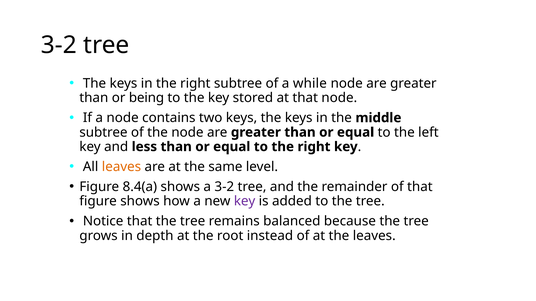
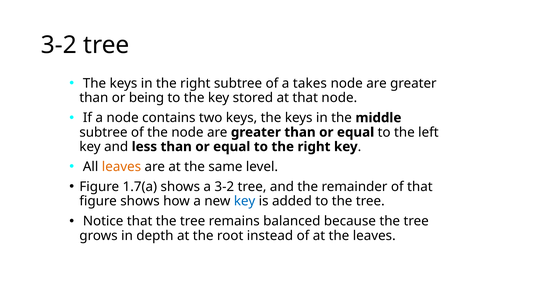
while: while -> takes (310, 83)
8.4(a: 8.4(a -> 1.7(a (140, 187)
key colour: purple -> blue (245, 202)
